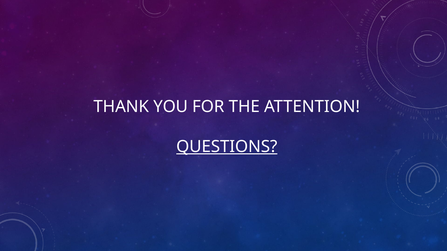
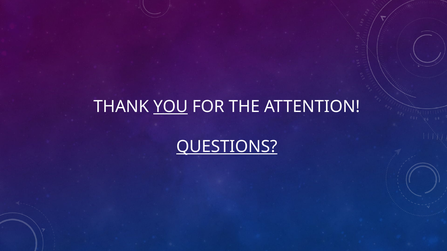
YOU underline: none -> present (171, 107)
